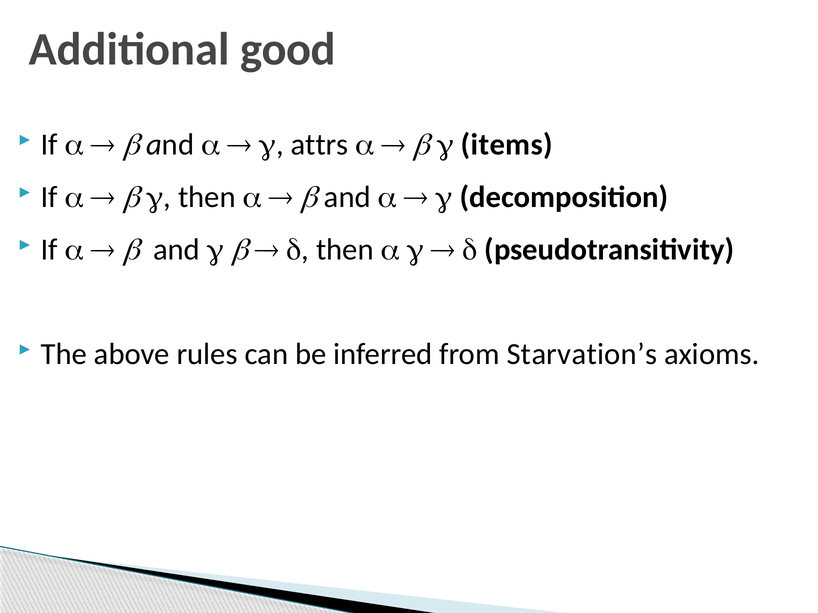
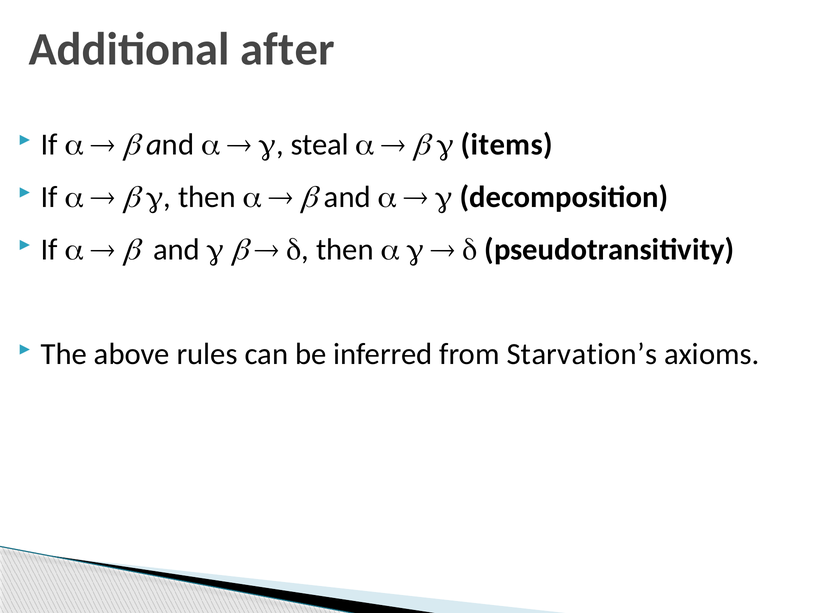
good: good -> after (288, 50)
attrs: attrs -> steal (320, 145)
